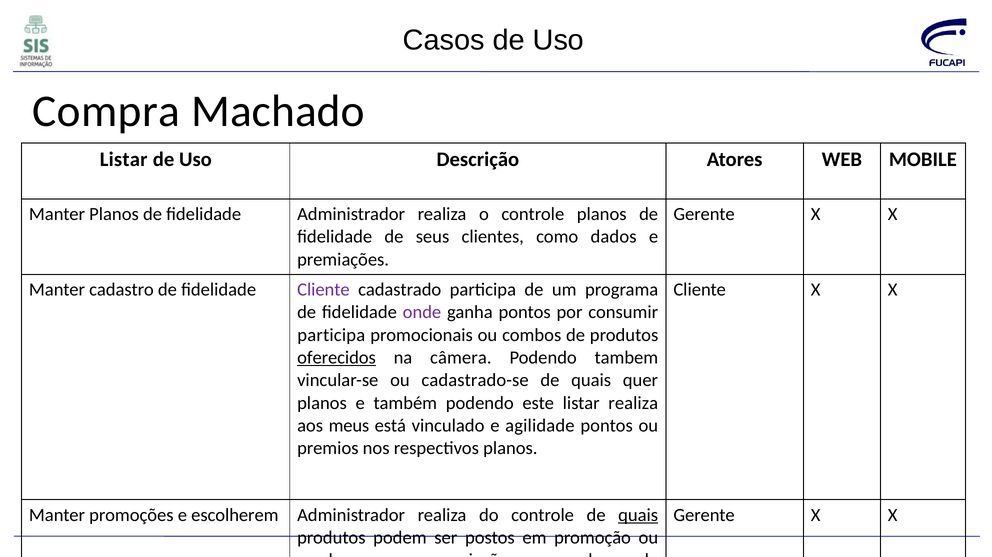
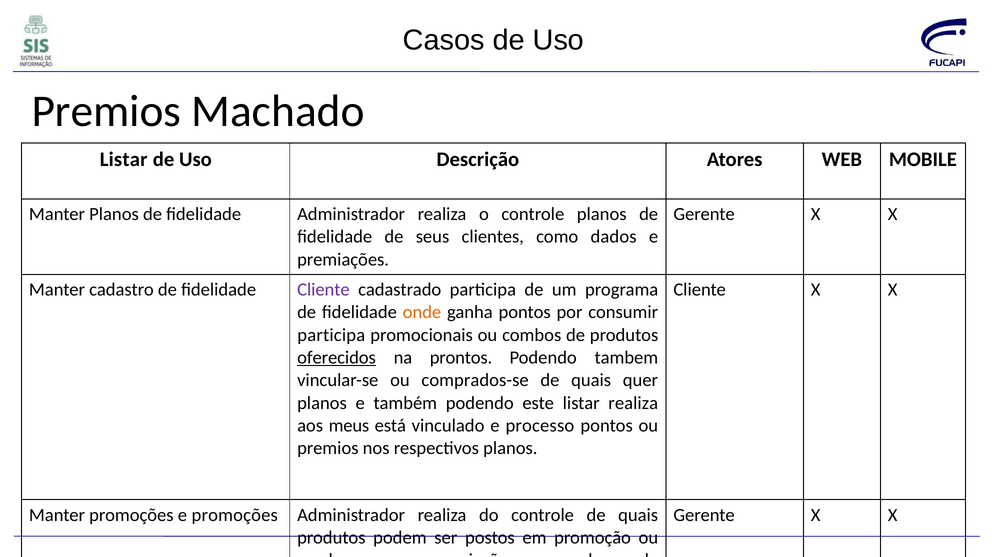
Compra: Compra -> Premios (106, 112)
onde colour: purple -> orange (422, 313)
câmera: câmera -> prontos (461, 358)
cadastrado-se: cadastrado-se -> comprados-se (475, 381)
agilidade: agilidade -> processo (540, 426)
e escolherem: escolherem -> promoções (235, 516)
quais underline: present -> none (638, 516)
